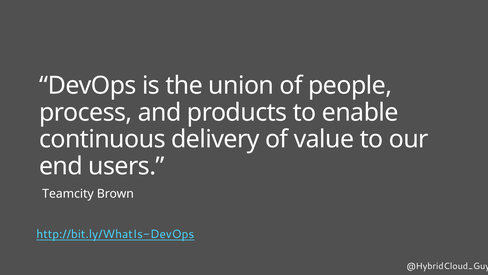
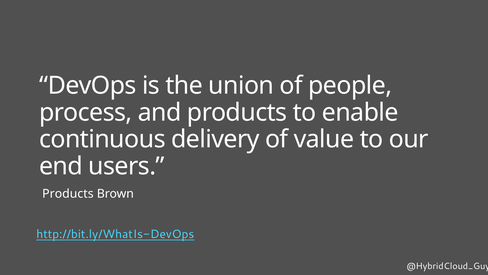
Teamcity: Teamcity -> Products (68, 193)
